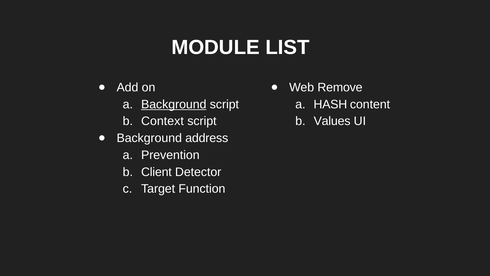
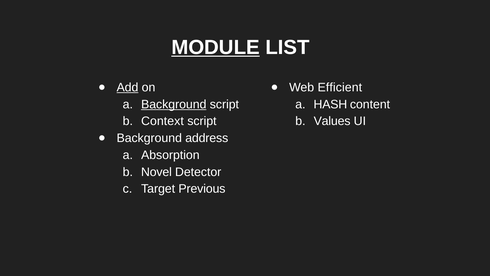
MODULE underline: none -> present (216, 47)
Add underline: none -> present (127, 87)
Remove: Remove -> Efficient (340, 87)
Prevention: Prevention -> Absorption (170, 155)
Client: Client -> Novel (156, 172)
Function: Function -> Previous (202, 189)
